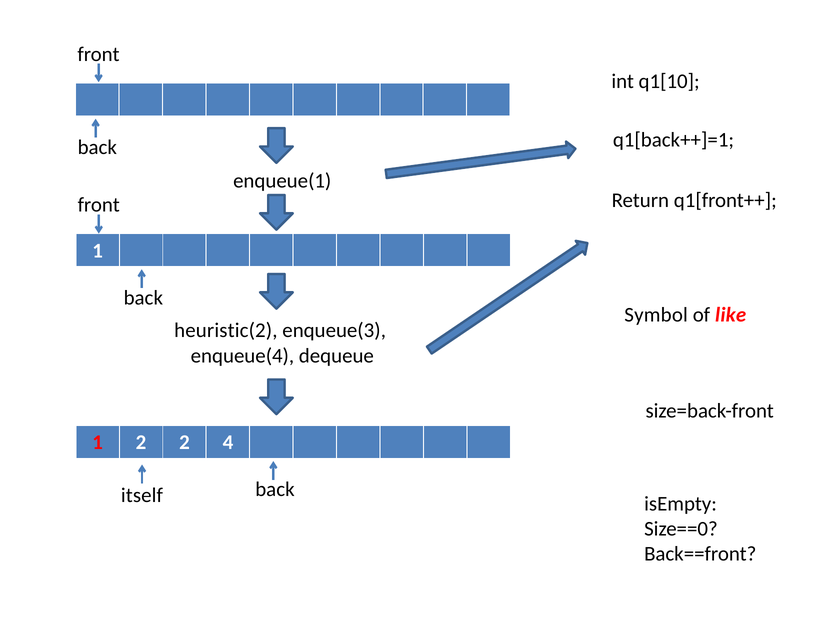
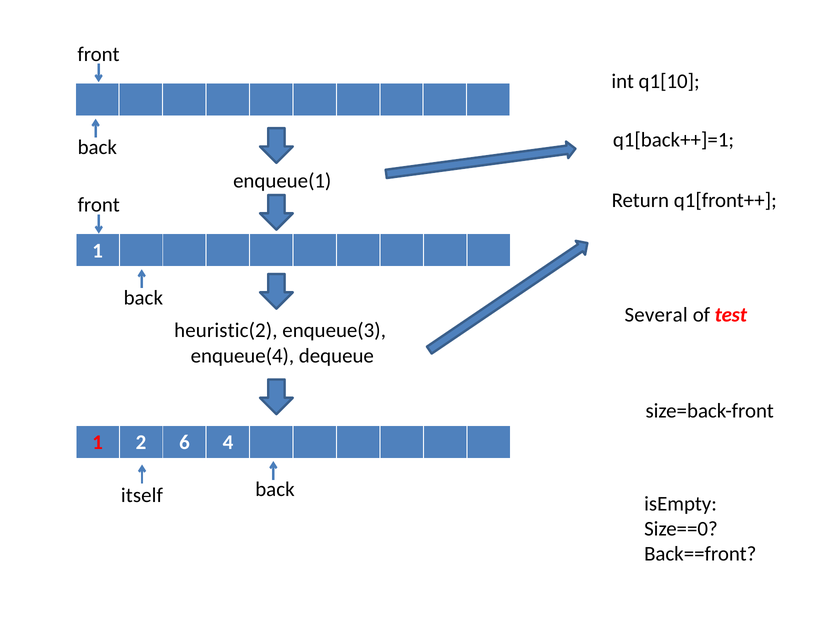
Symbol: Symbol -> Several (656, 315)
like: like -> test (731, 315)
2 2: 2 -> 6 (184, 443)
